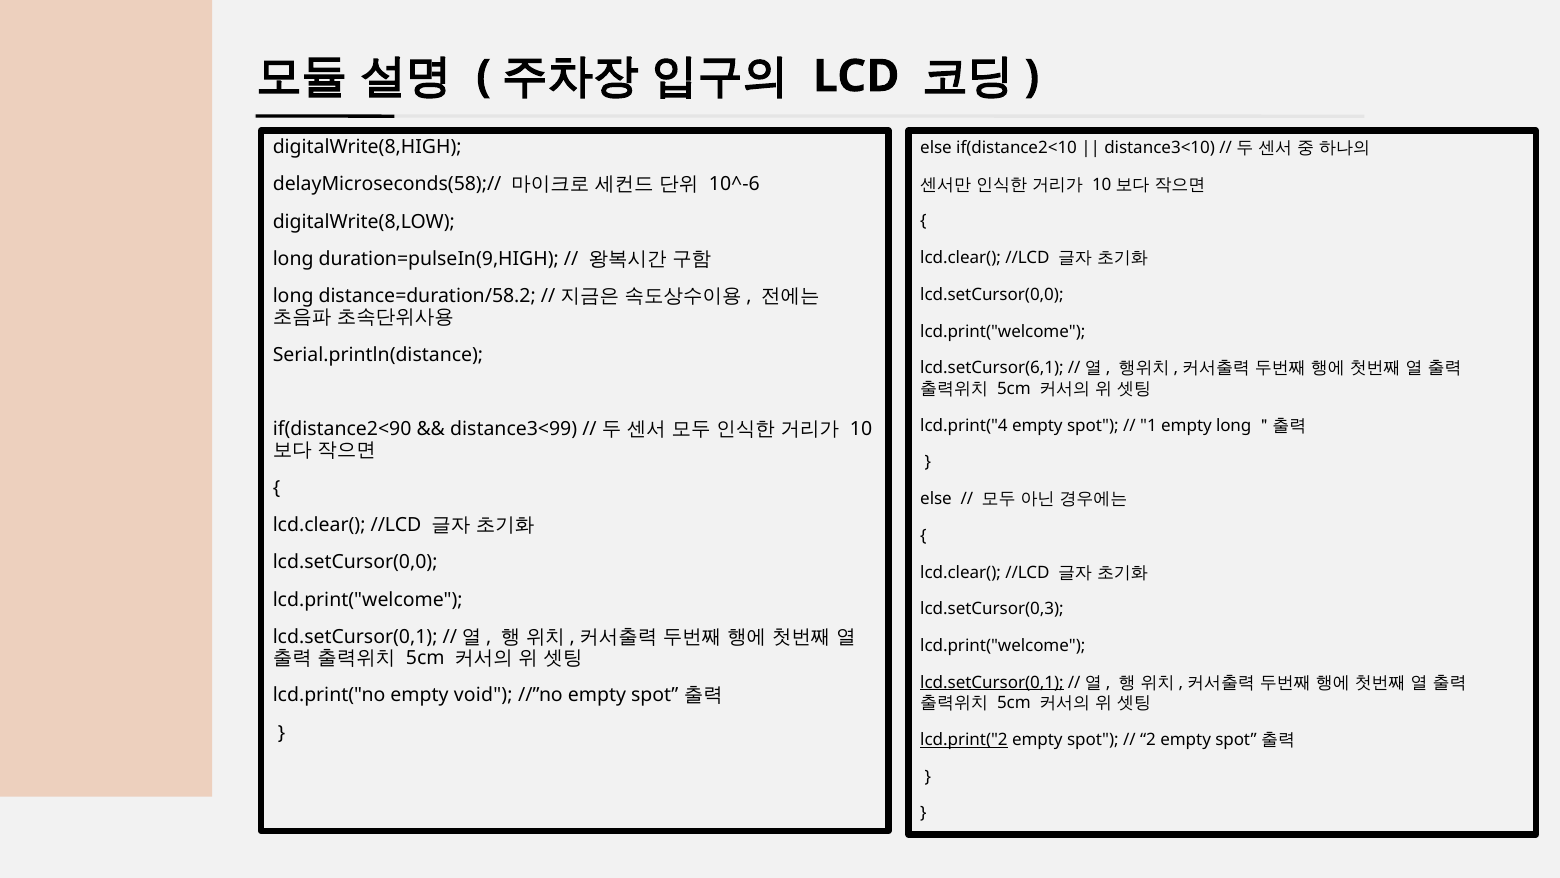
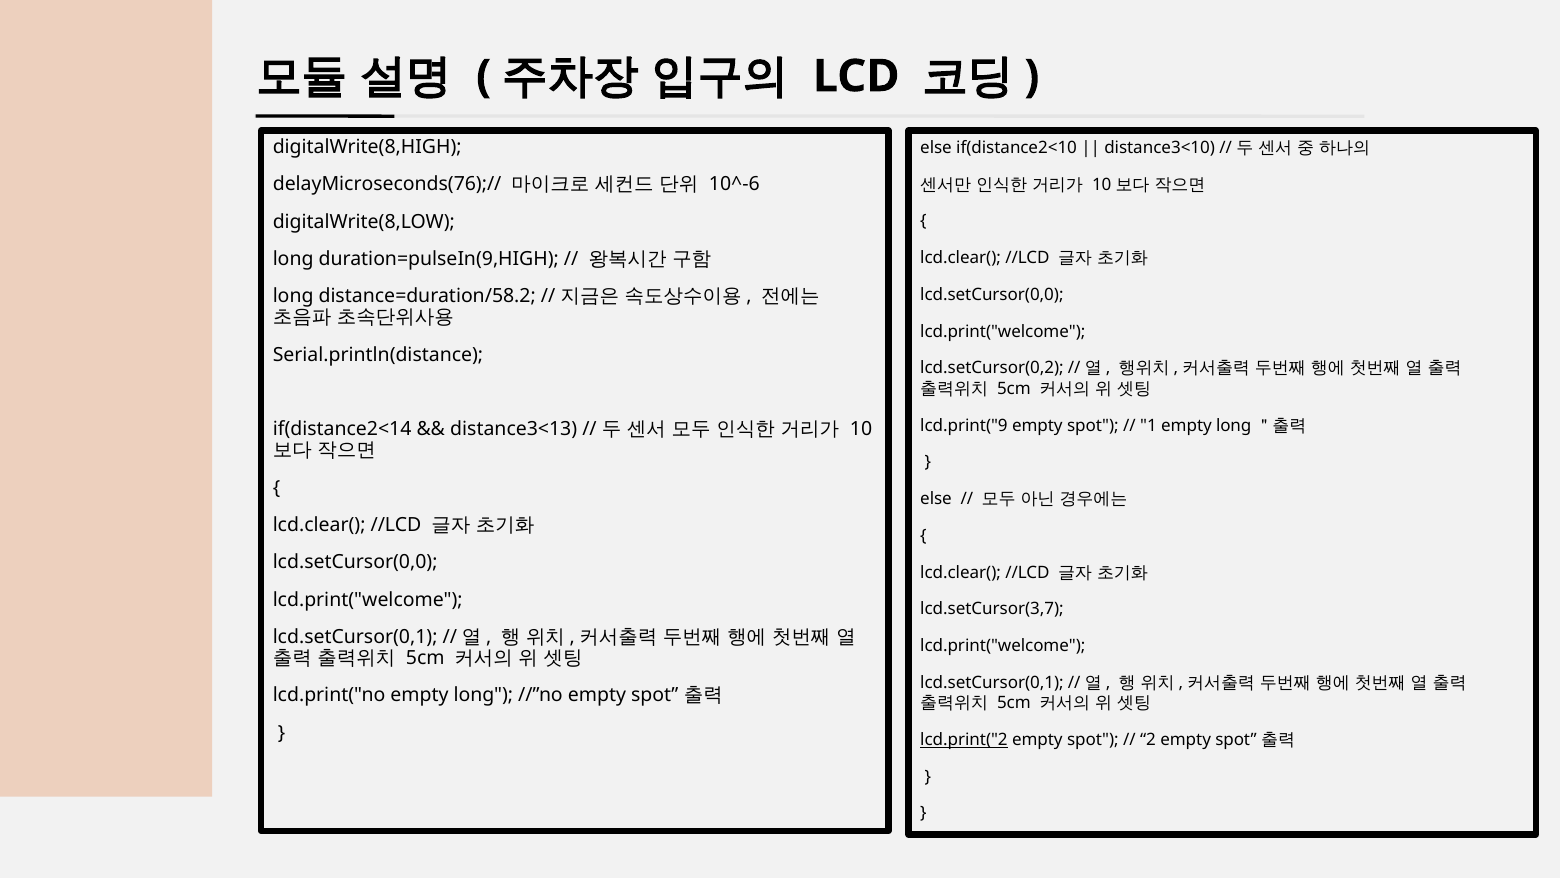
delayMicroseconds(58);//: delayMicroseconds(58);// -> delayMicroseconds(76);// (387, 184)
lcd.setCursor(6,1: lcd.setCursor(6,1 -> lcd.setCursor(0,2 (992, 368)
lcd.print("4: lcd.print("4 -> lcd.print("9 (964, 425)
if(distance2<90: if(distance2<90 -> if(distance2<14 (342, 429)
distance3<99: distance3<99 -> distance3<13 (514, 429)
lcd.setCursor(0,3: lcd.setCursor(0,3 -> lcd.setCursor(3,7 (992, 609)
lcd.setCursor(0,1 underline: present -> none (992, 682)
lcd.print("no empty void: void -> long (483, 695)
